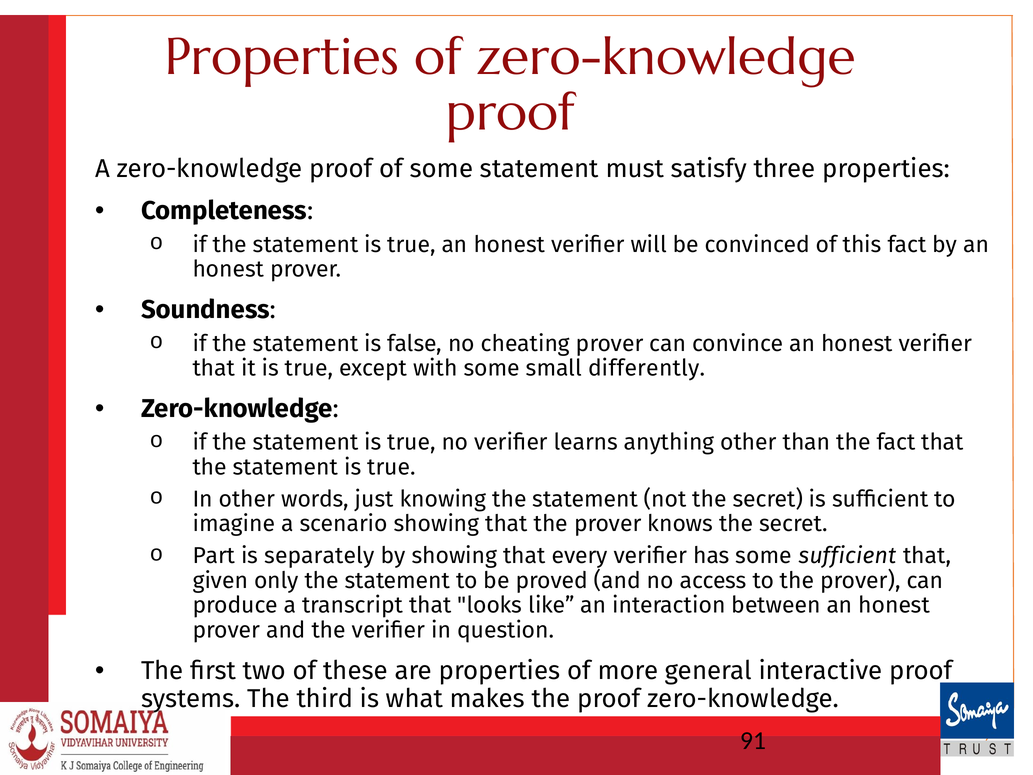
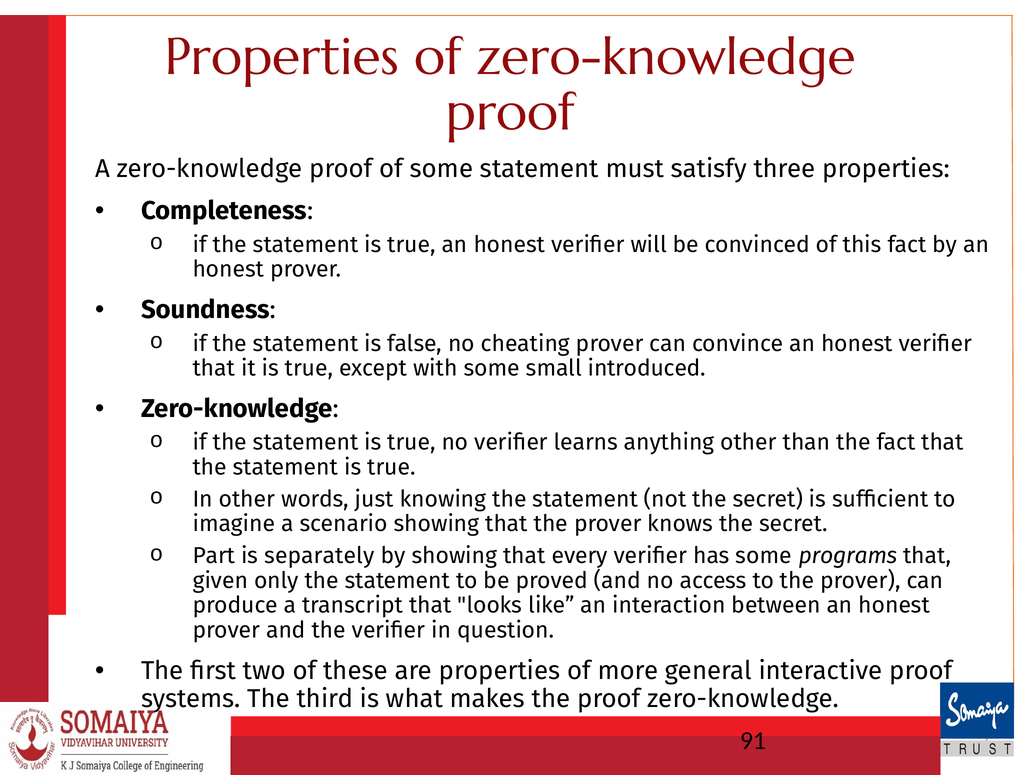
differently: differently -> introduced (647, 368)
some sufficient: sufficient -> programs (848, 556)
